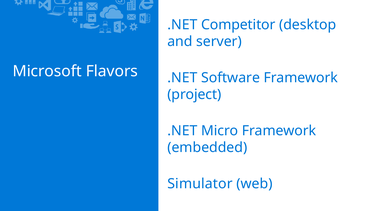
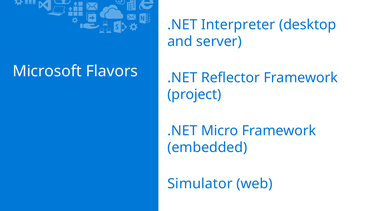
Competitor: Competitor -> Interpreter (238, 25)
Software: Software -> Reflector (231, 78)
